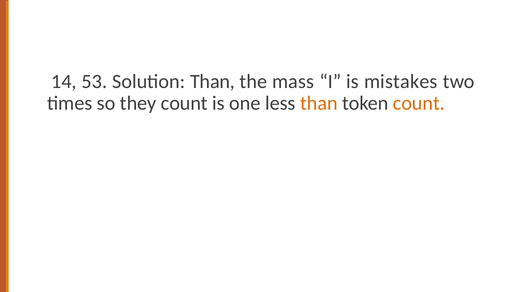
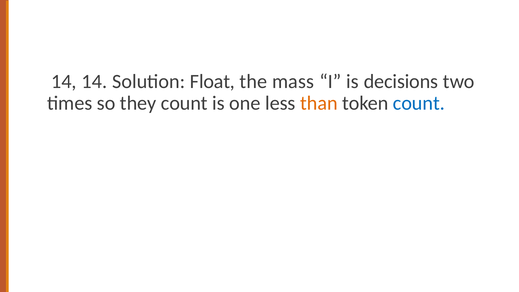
14 53: 53 -> 14 (94, 82)
Solution Than: Than -> Float (212, 82)
mistakes: mistakes -> decisions (401, 82)
count colour: orange -> blue (419, 103)
